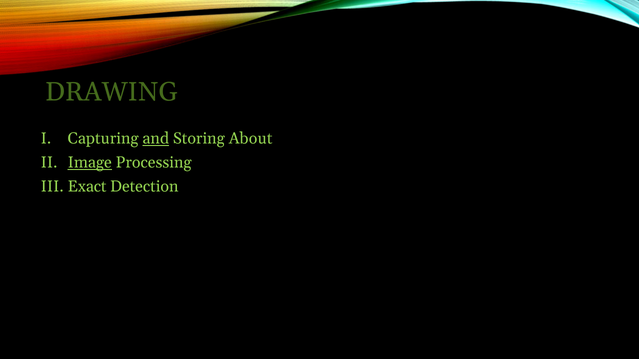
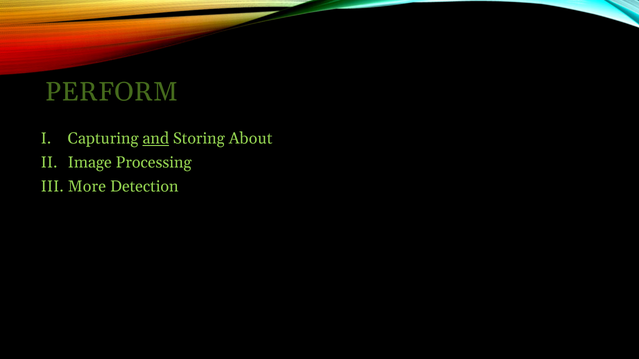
DRAWING: DRAWING -> PERFORM (112, 92)
Image underline: present -> none (90, 163)
Exact: Exact -> More (87, 187)
